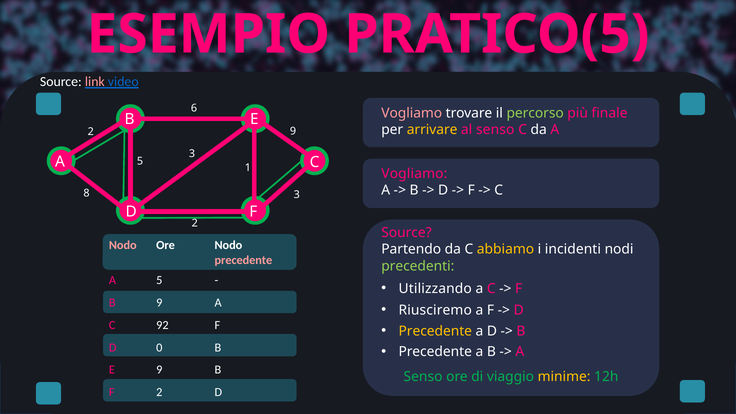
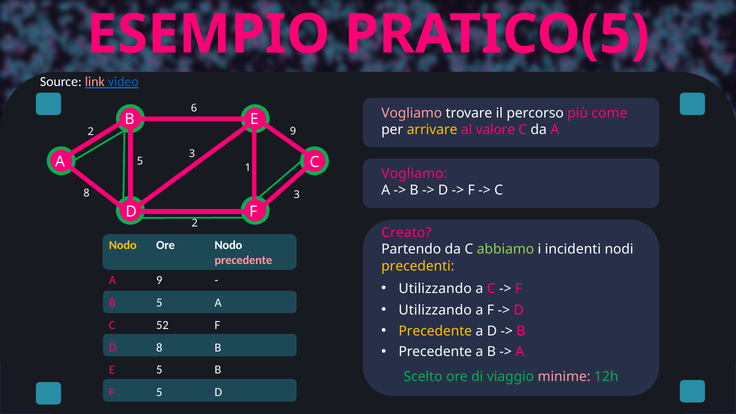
percorso colour: light green -> white (535, 113)
finale: finale -> come (610, 113)
al senso: senso -> valore (495, 130)
Source: Source -> Creato (406, 233)
Nodo colour: pink -> yellow (123, 245)
abbiamo colour: yellow -> light green (505, 249)
precedenti colour: light green -> yellow (418, 266)
A 5: 5 -> 9 (159, 280)
B 9: 9 -> 5 (159, 303)
Riusciremo: Riusciremo -> Utilizzando (435, 310)
92: 92 -> 52 (162, 325)
D 0: 0 -> 8 (159, 347)
E 9: 9 -> 5 (159, 370)
Senso: Senso -> Scelto (423, 377)
minime colour: yellow -> pink (564, 377)
2: 2 -> 5 (159, 392)
